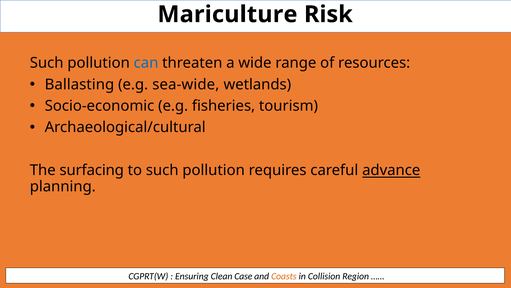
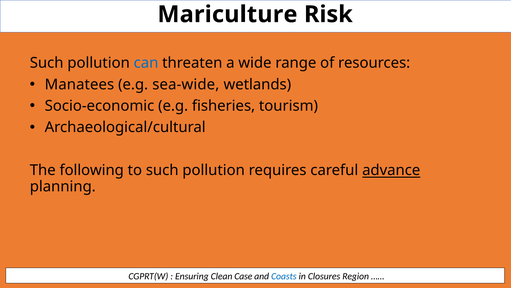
Ballasting: Ballasting -> Manatees (79, 84)
surfacing: surfacing -> following (92, 170)
Coasts colour: orange -> blue (284, 276)
Collision: Collision -> Closures (324, 276)
